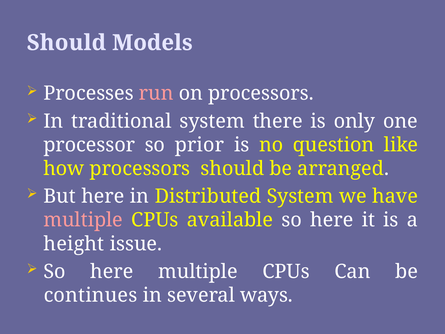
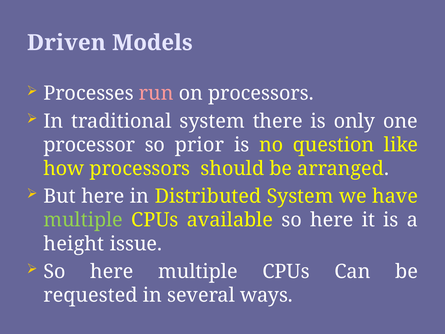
Should: Should -> Driven (66, 43)
multiple colour: pink -> light green (83, 220)
continues: continues -> requested (91, 295)
